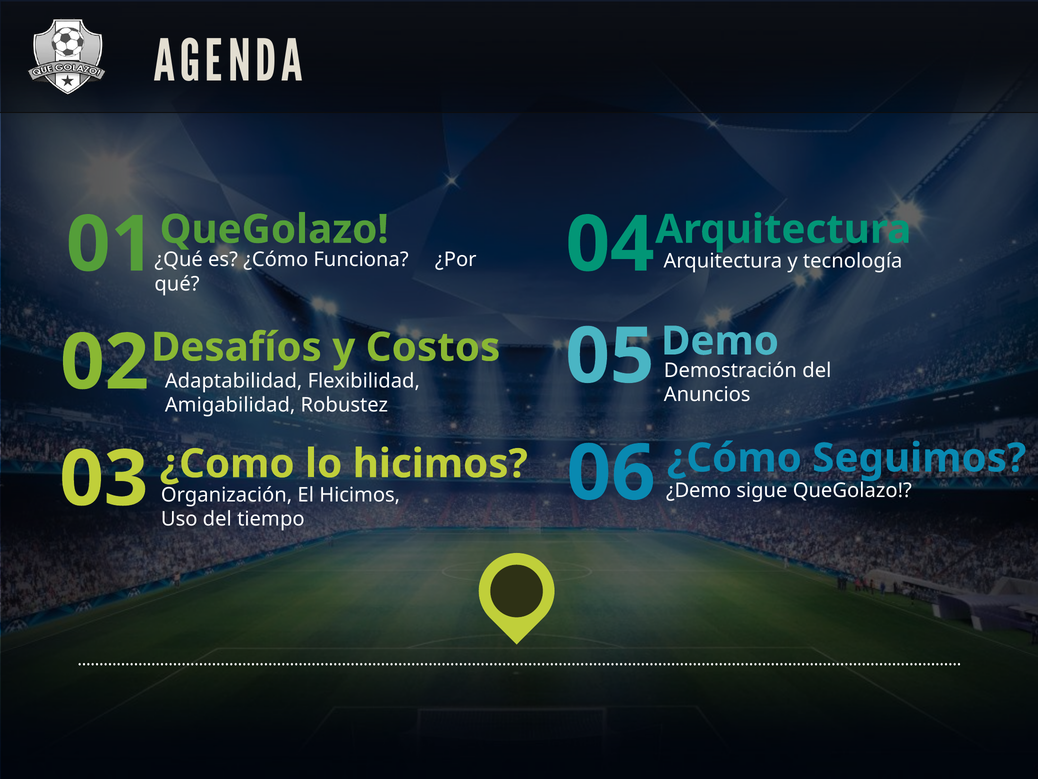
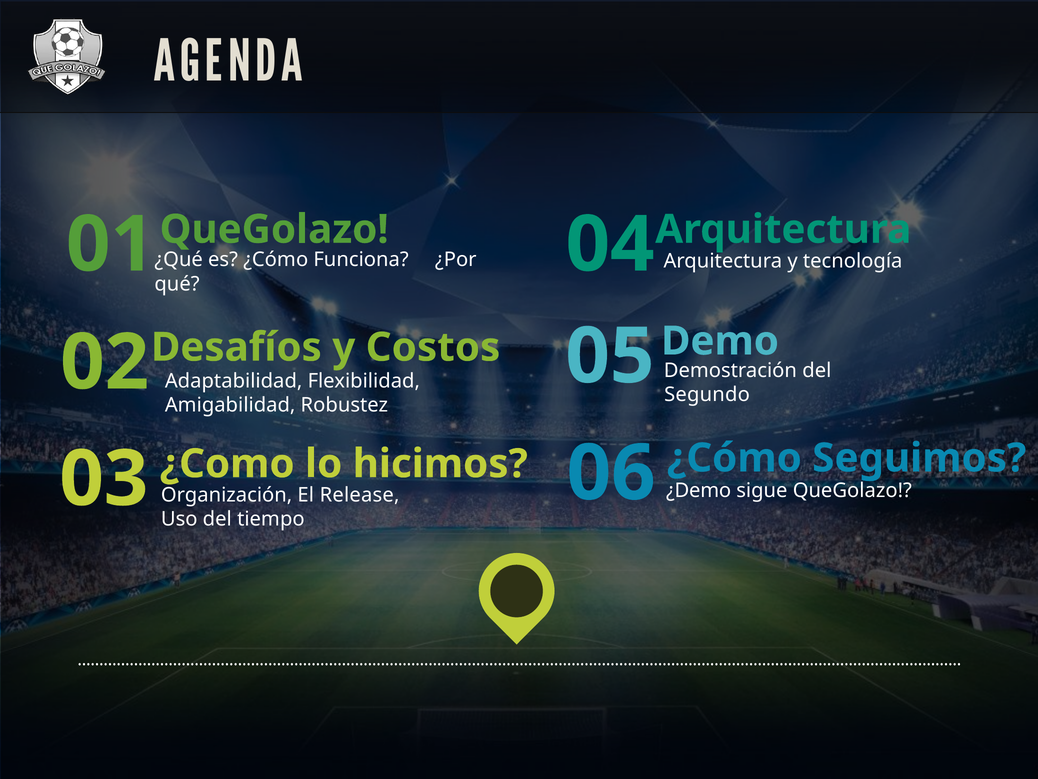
Anuncios: Anuncios -> Segundo (707, 394)
El Hicimos: Hicimos -> Release (360, 495)
